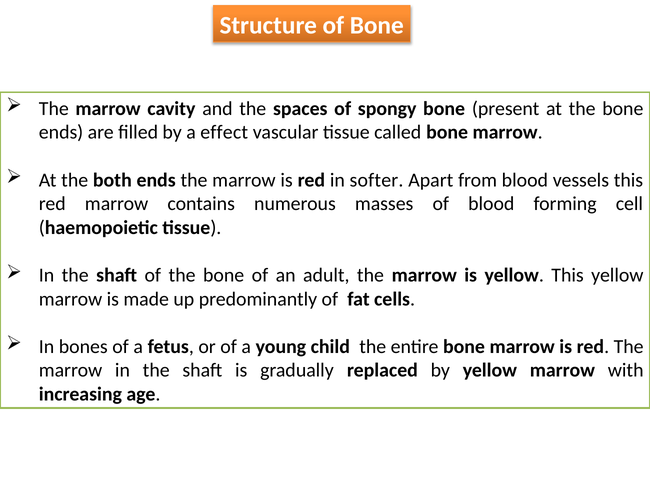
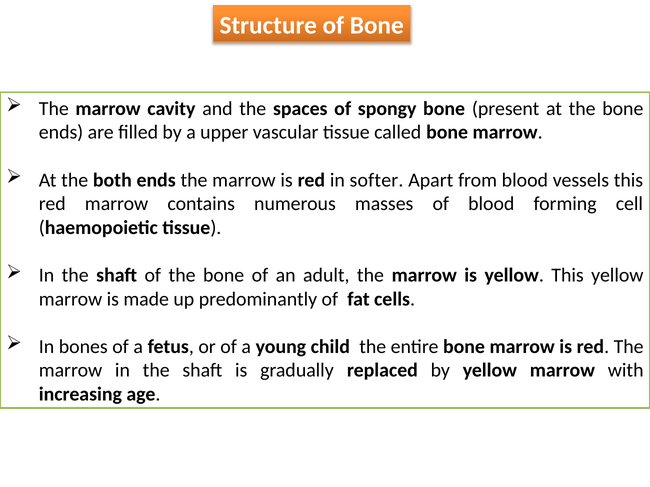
effect: effect -> upper (224, 133)
